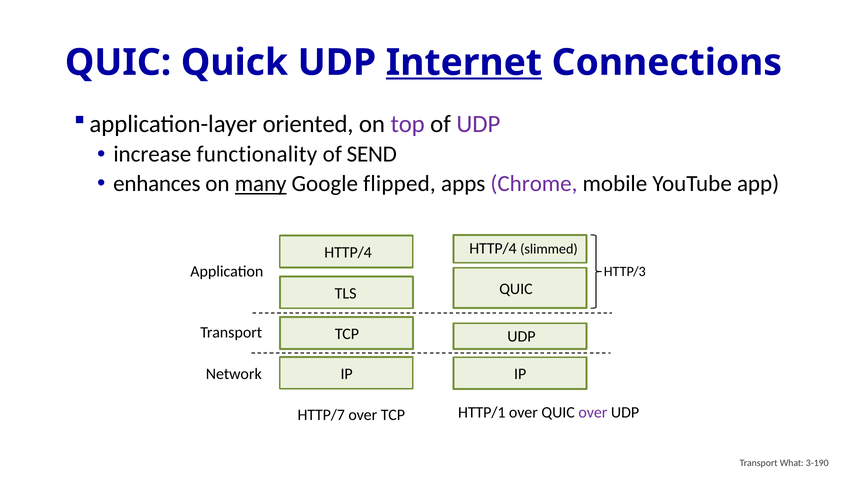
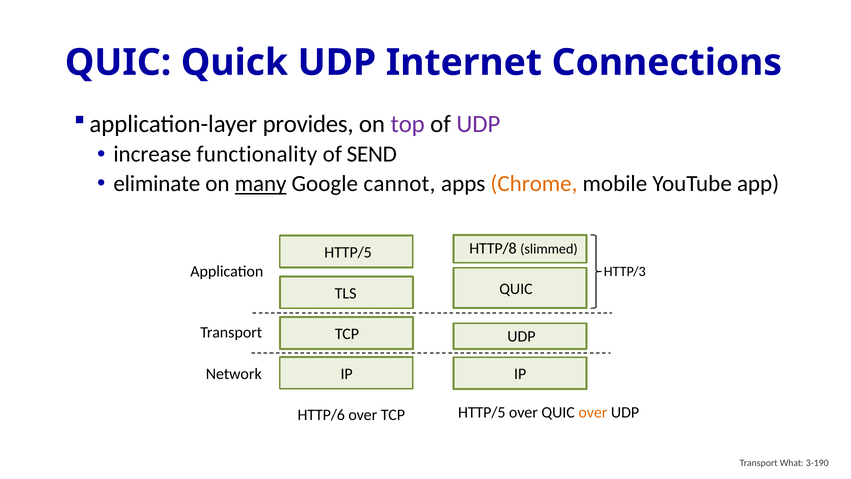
Internet underline: present -> none (464, 63)
oriented: oriented -> provides (308, 124)
enhances: enhances -> eliminate (157, 184)
flipped: flipped -> cannot (399, 184)
Chrome colour: purple -> orange (534, 184)
HTTP/4: HTTP/4 -> HTTP/8 (493, 249)
HTTP/4: HTTP/4 -> HTTP/5 (348, 253)
HTTP/1: HTTP/1 -> HTTP/5 (482, 412)
over colour: purple -> orange (593, 412)
HTTP/7: HTTP/7 -> HTTP/6 (321, 415)
